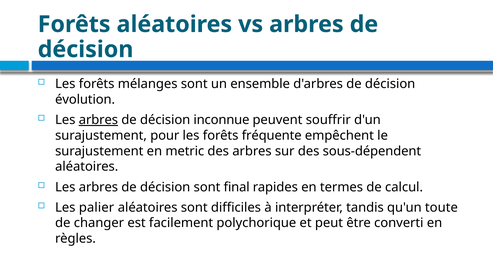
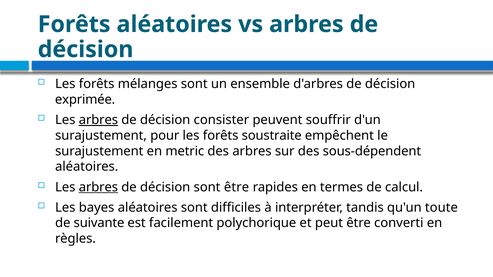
évolution: évolution -> exprimée (85, 100)
inconnue: inconnue -> consister (221, 120)
fréquente: fréquente -> soustraite (272, 136)
arbres underline: none -> present (98, 187)
sont final: final -> être (237, 187)
palier: palier -> bayes (97, 208)
changer: changer -> suivante (99, 223)
